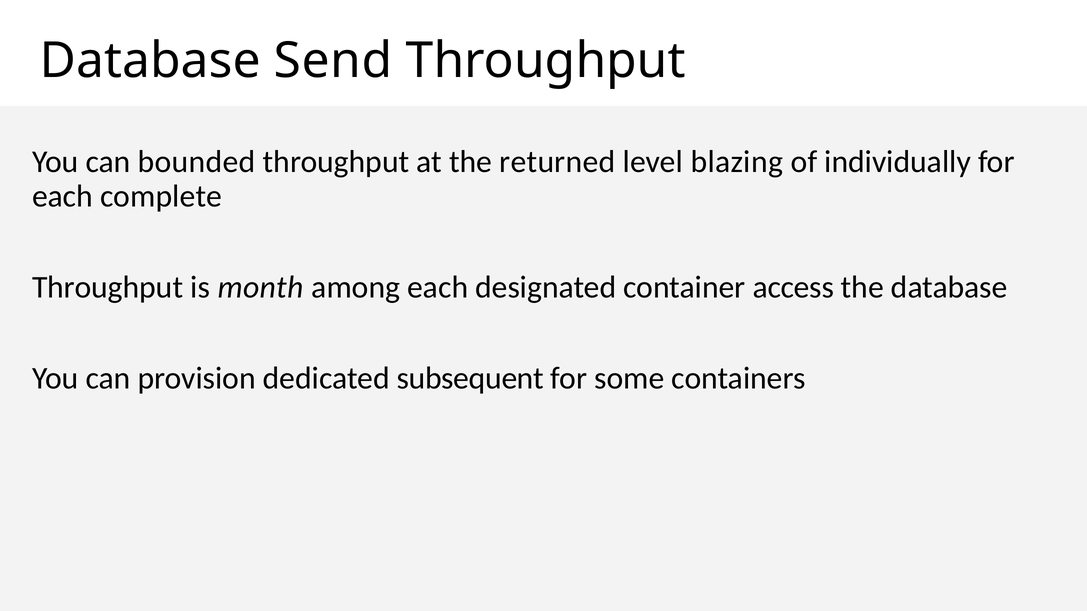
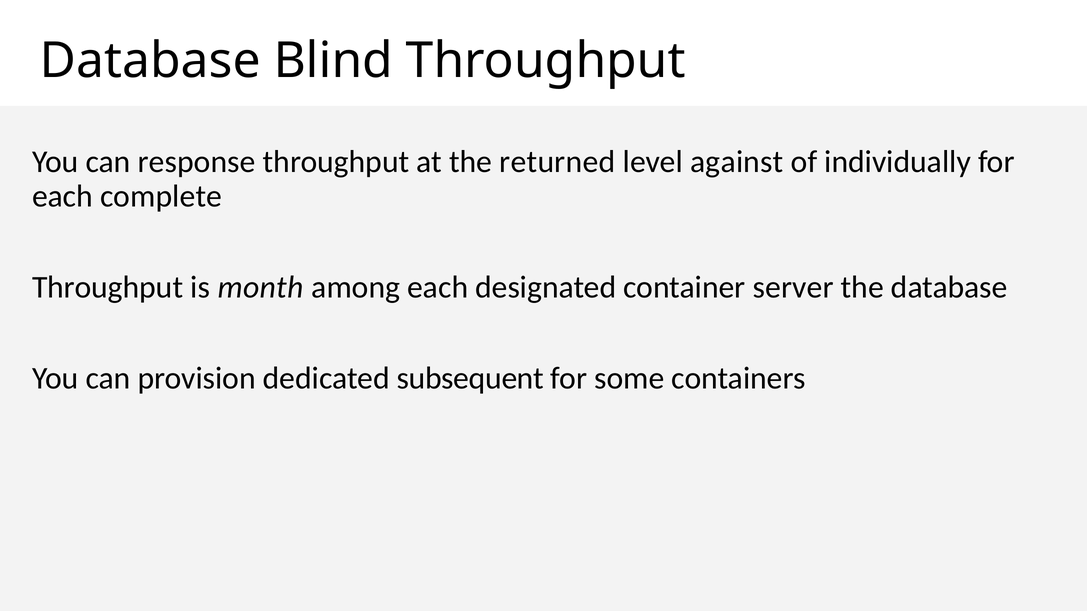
Send: Send -> Blind (333, 61)
bounded: bounded -> response (197, 162)
blazing: blazing -> against (737, 162)
access: access -> server (793, 287)
